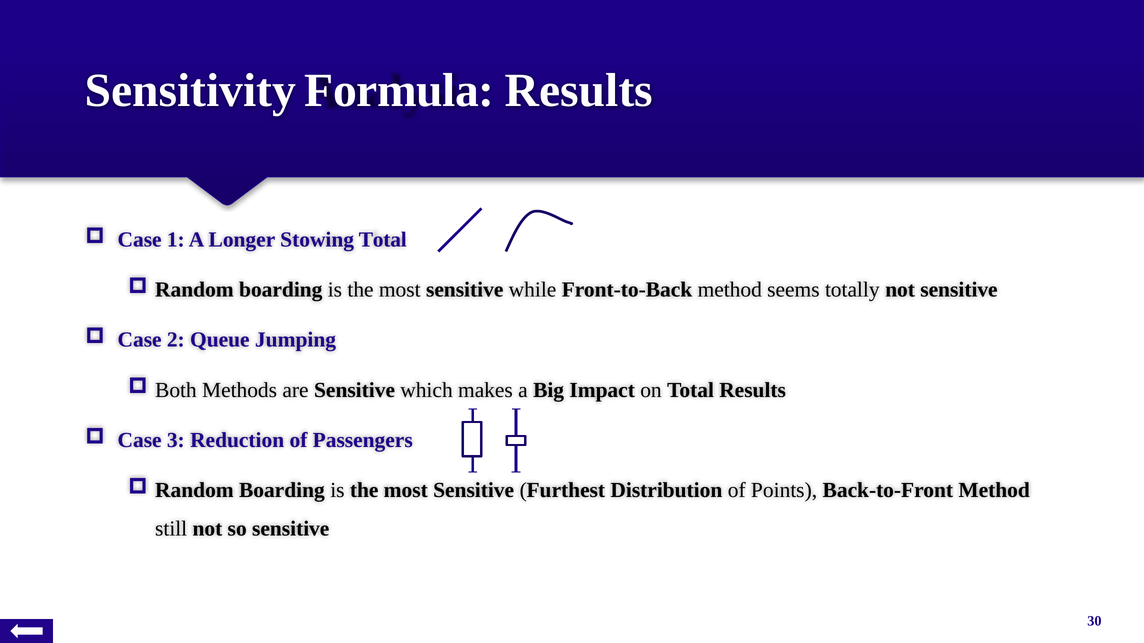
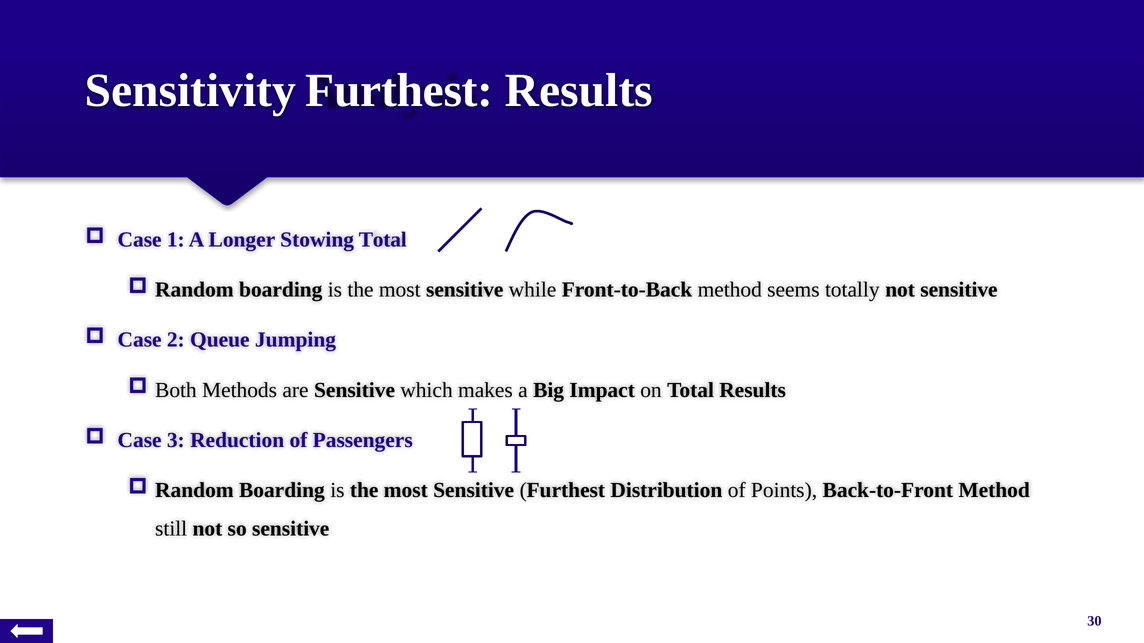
Sensitivity Formula: Formula -> Furthest (399, 91)
